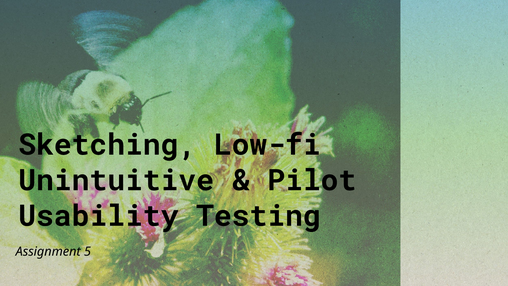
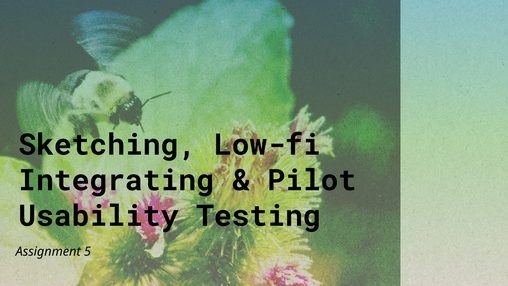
Unintuitive: Unintuitive -> Integrating (116, 180)
